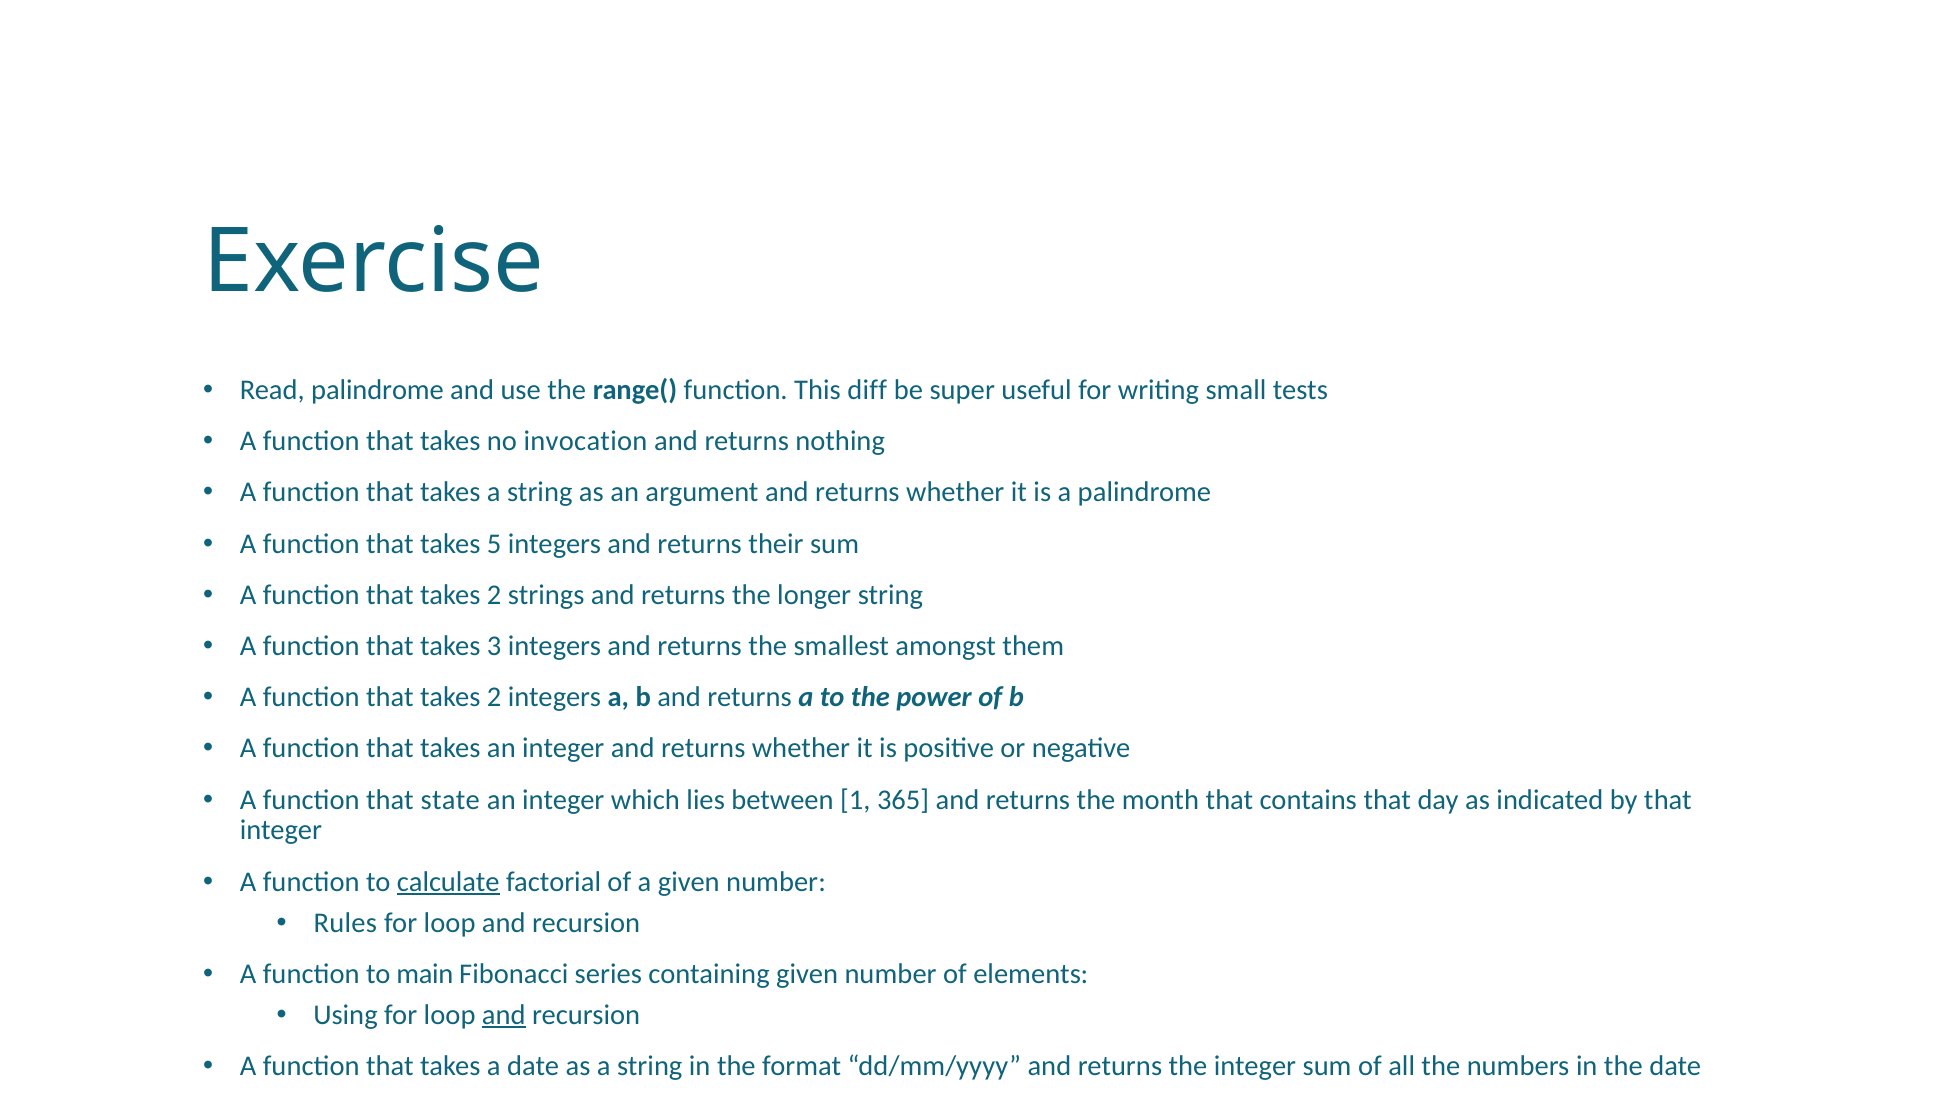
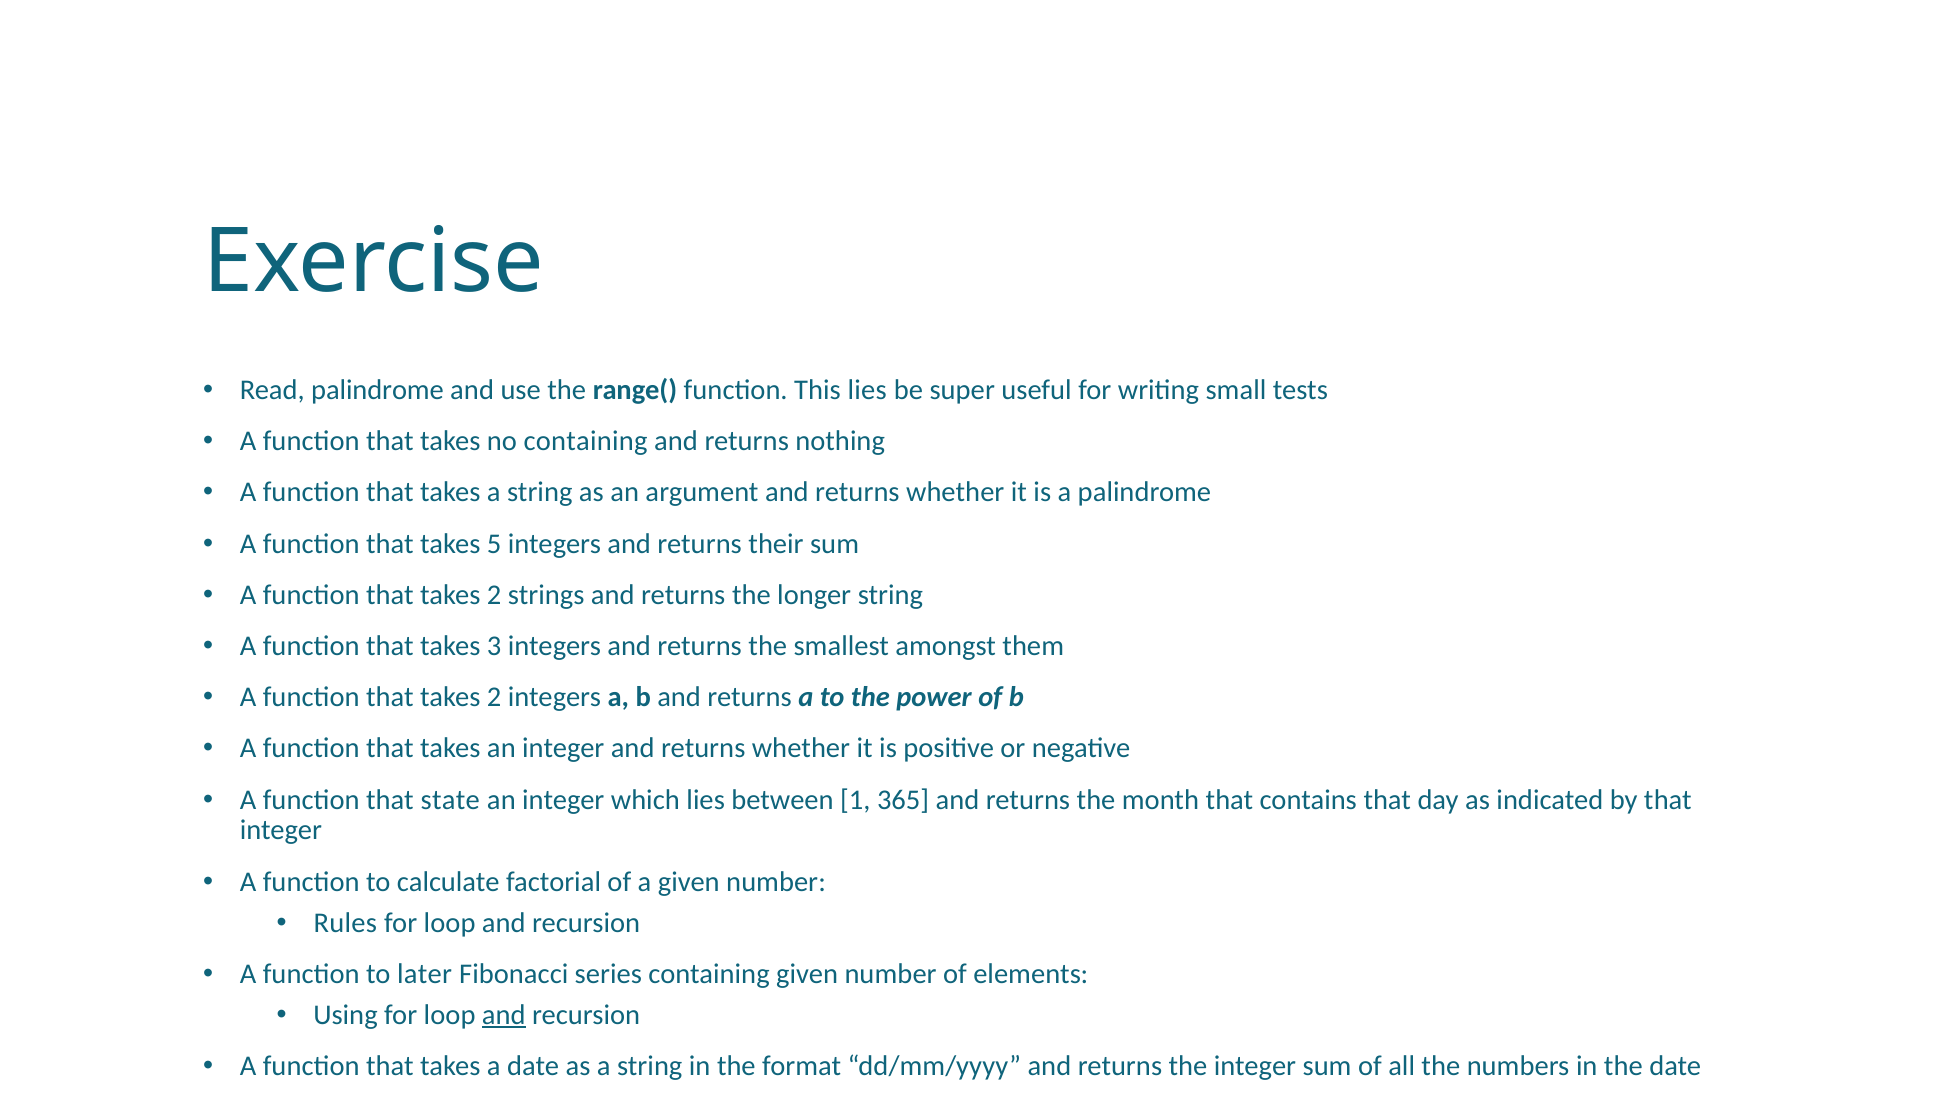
This diff: diff -> lies (867, 390)
no invocation: invocation -> containing (586, 441)
calculate underline: present -> none (448, 882)
main: main -> later (425, 974)
